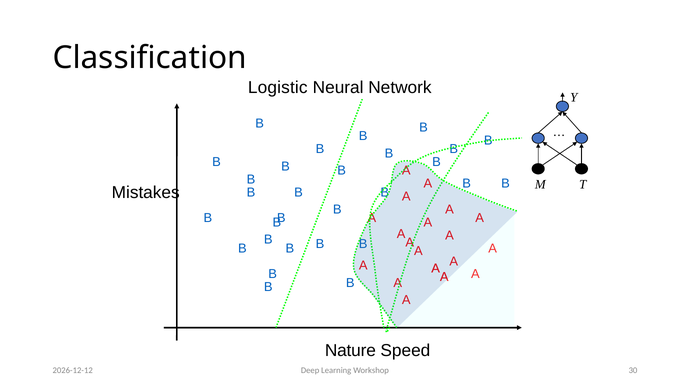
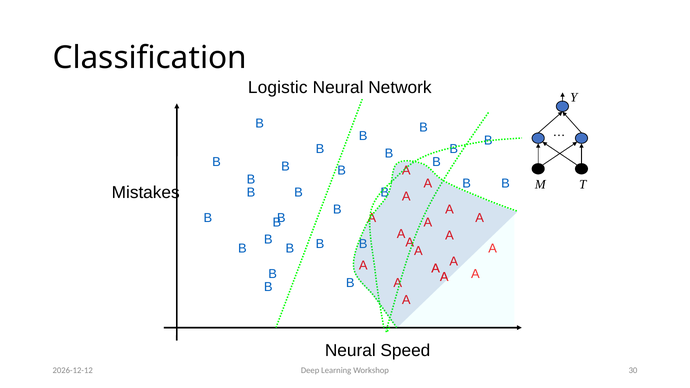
Nature: Nature -> Neural (350, 351)
